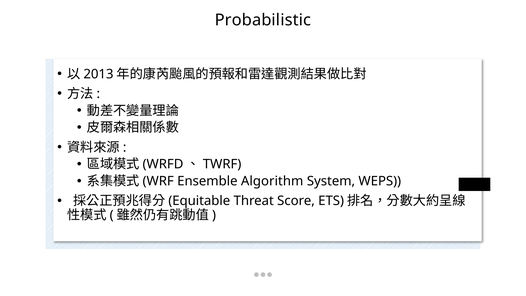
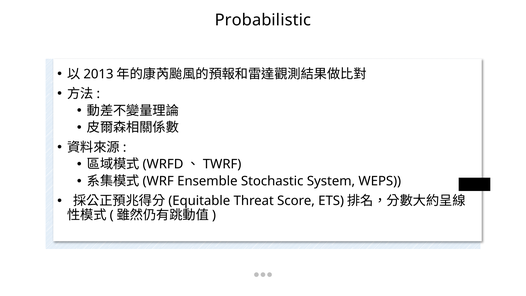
Algorithm: Algorithm -> Stochastic (272, 181)
